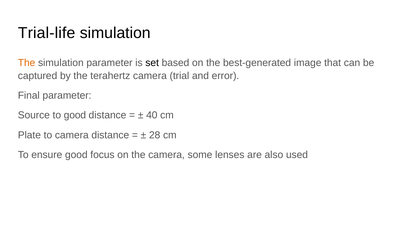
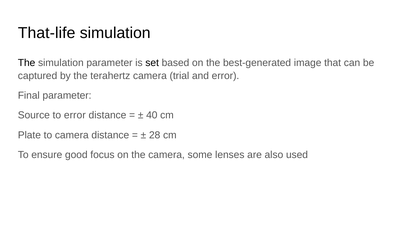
Trial-life: Trial-life -> That-life (47, 33)
The colour: orange -> black (27, 63)
to good: good -> error (75, 115)
